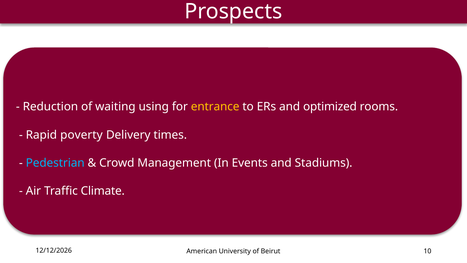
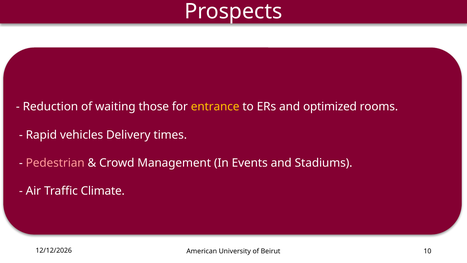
using: using -> those (154, 107)
poverty: poverty -> vehicles (82, 135)
Pedestrian colour: light blue -> pink (55, 163)
